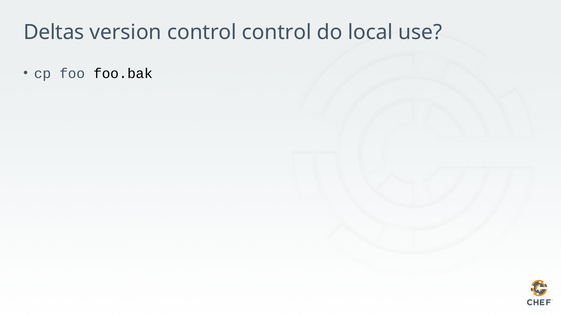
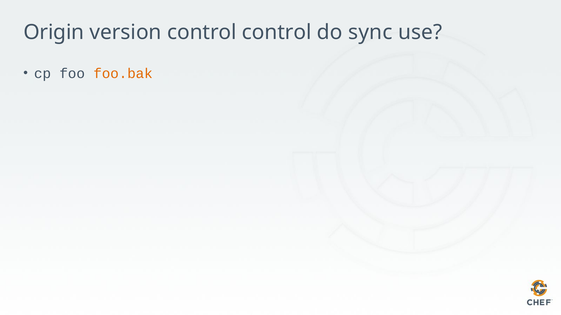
Deltas: Deltas -> Origin (54, 32)
local: local -> sync (370, 32)
foo.bak colour: black -> orange (123, 74)
